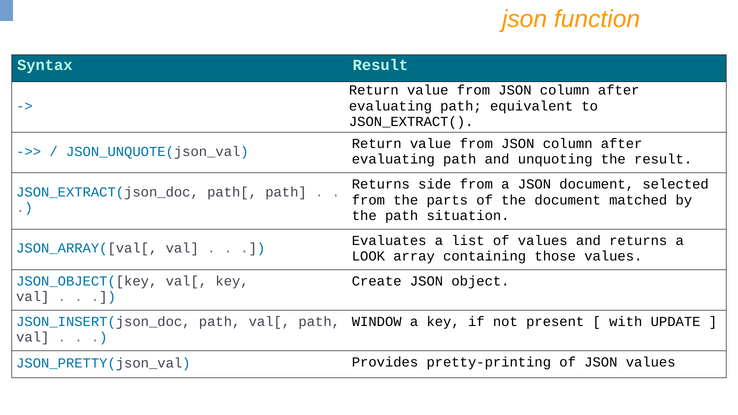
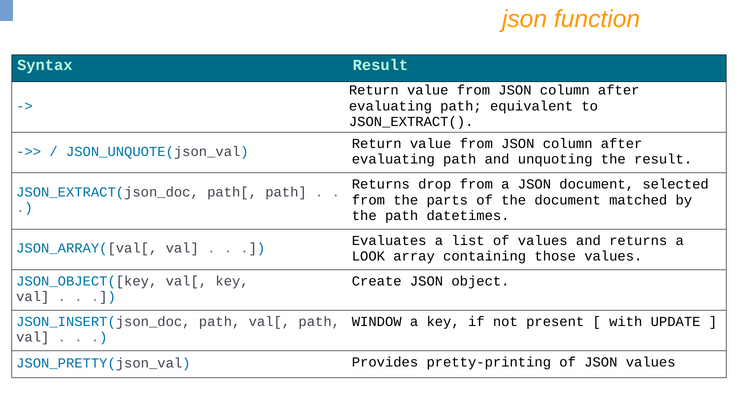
side: side -> drop (435, 184)
situation: situation -> datetimes (468, 216)
